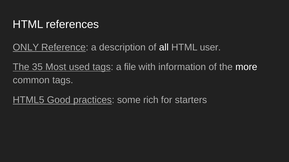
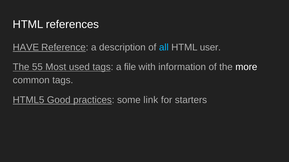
ONLY: ONLY -> HAVE (26, 47)
all colour: white -> light blue (164, 47)
35: 35 -> 55 (37, 67)
rich: rich -> link (151, 100)
